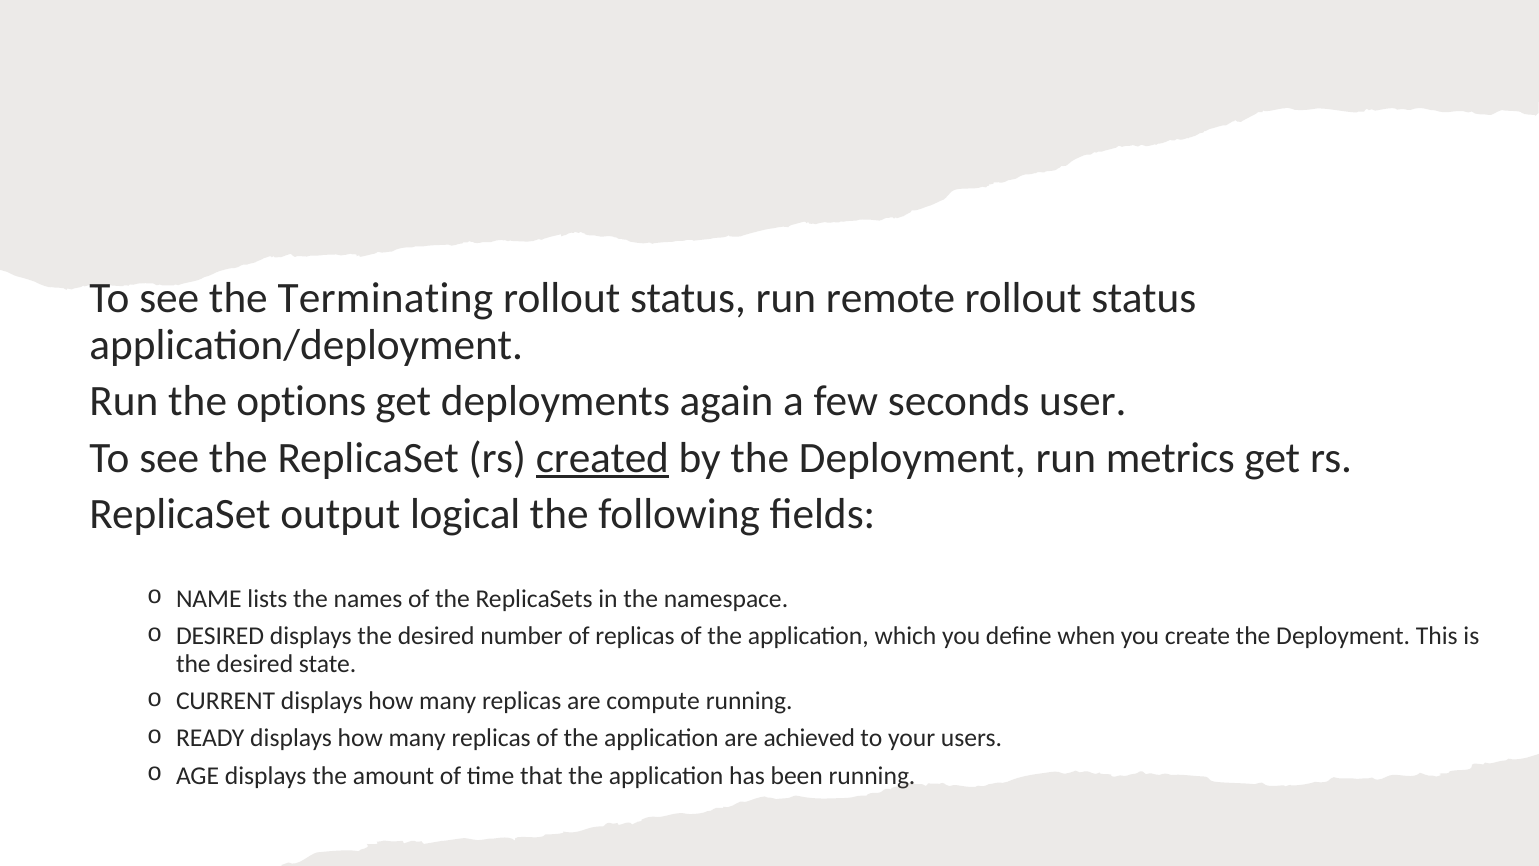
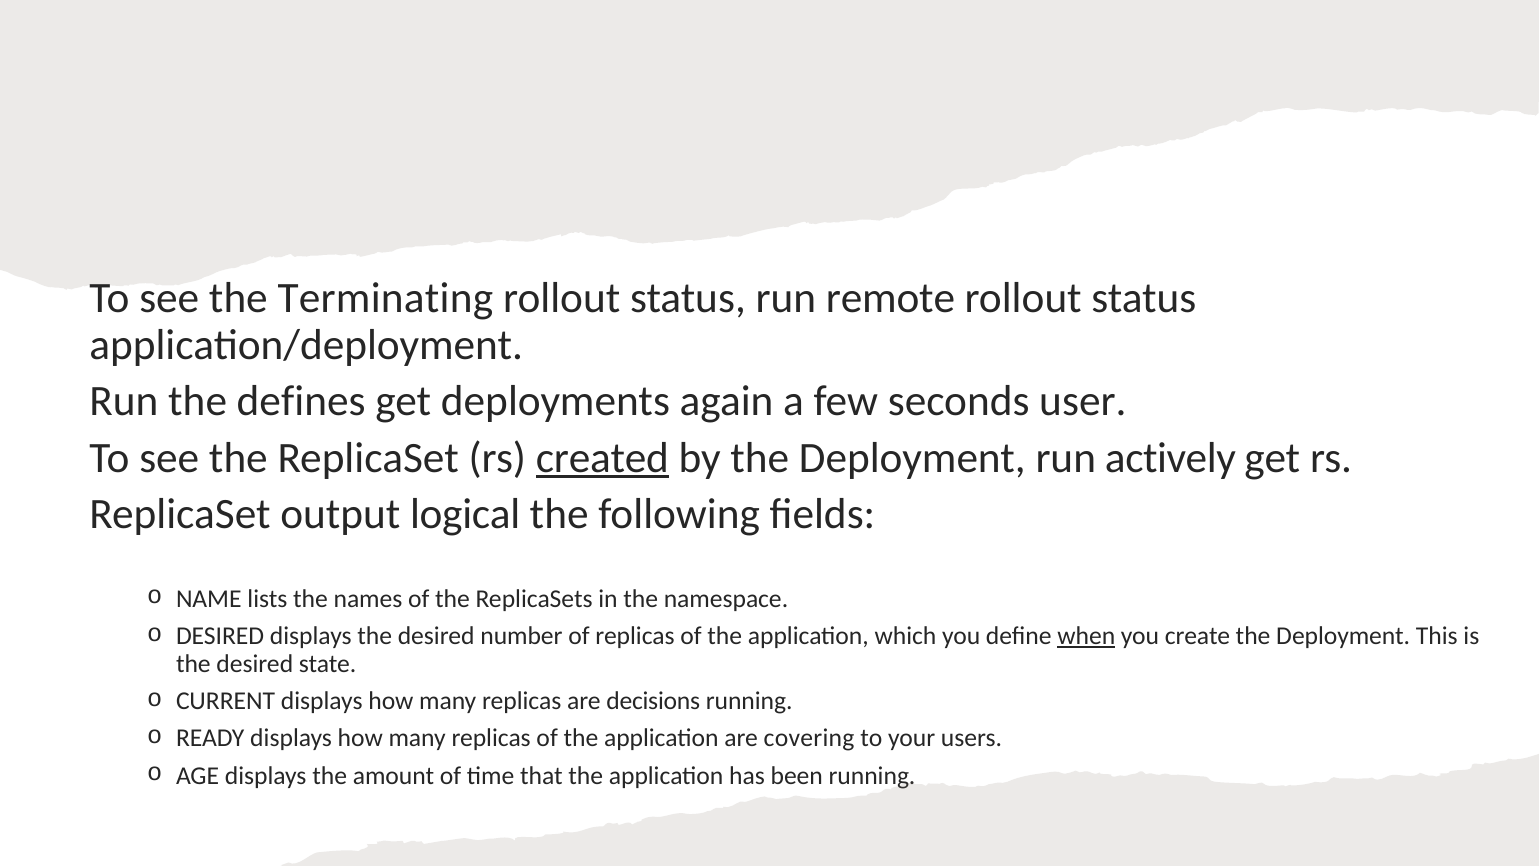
options: options -> defines (301, 401)
metrics: metrics -> actively (1170, 458)
when underline: none -> present (1086, 636)
compute: compute -> decisions (653, 701)
achieved: achieved -> covering (809, 738)
